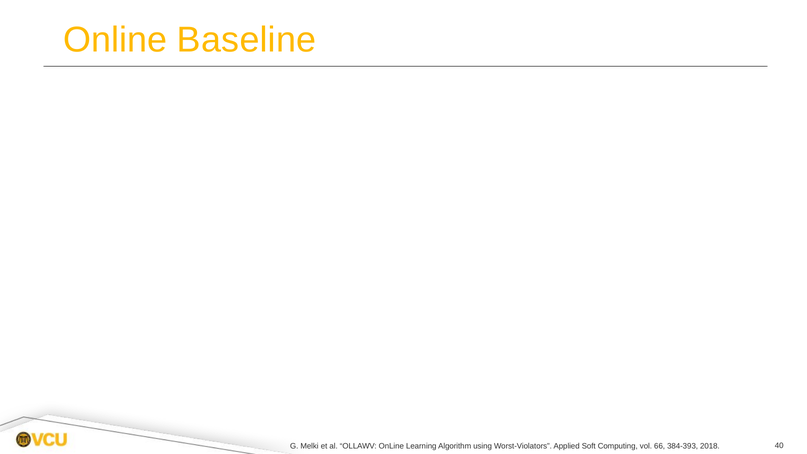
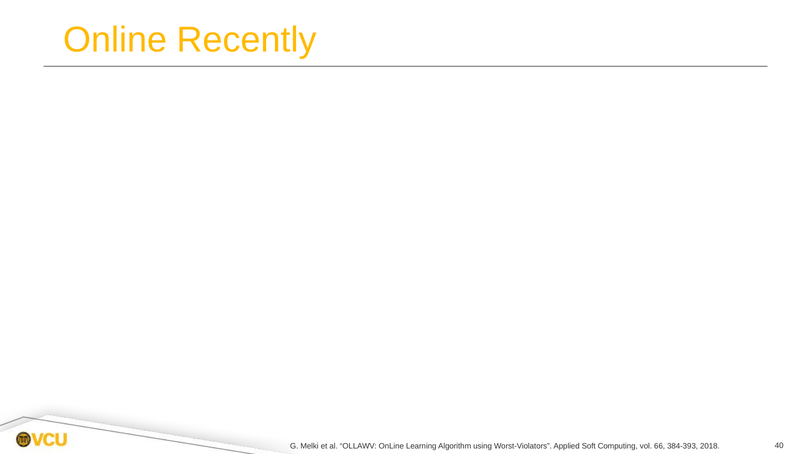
Baseline: Baseline -> Recently (247, 40)
